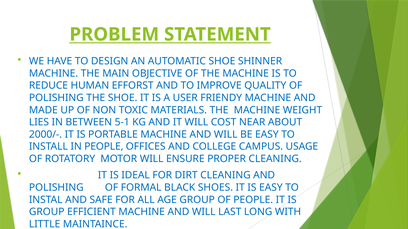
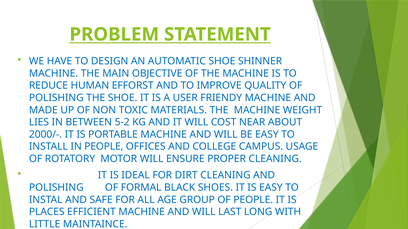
5-1: 5-1 -> 5-2 (122, 122)
GROUP: GROUP -> PLACES (47, 212)
